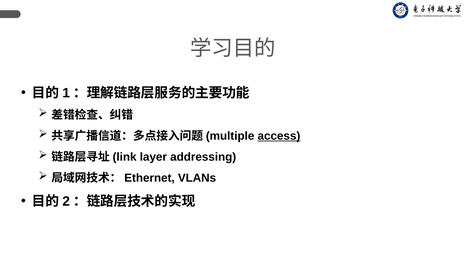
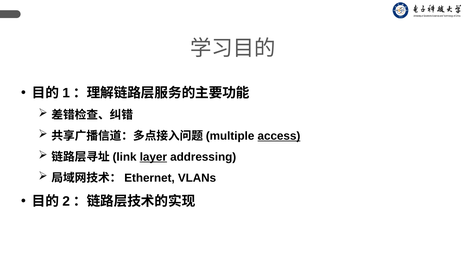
layer underline: none -> present (153, 157)
